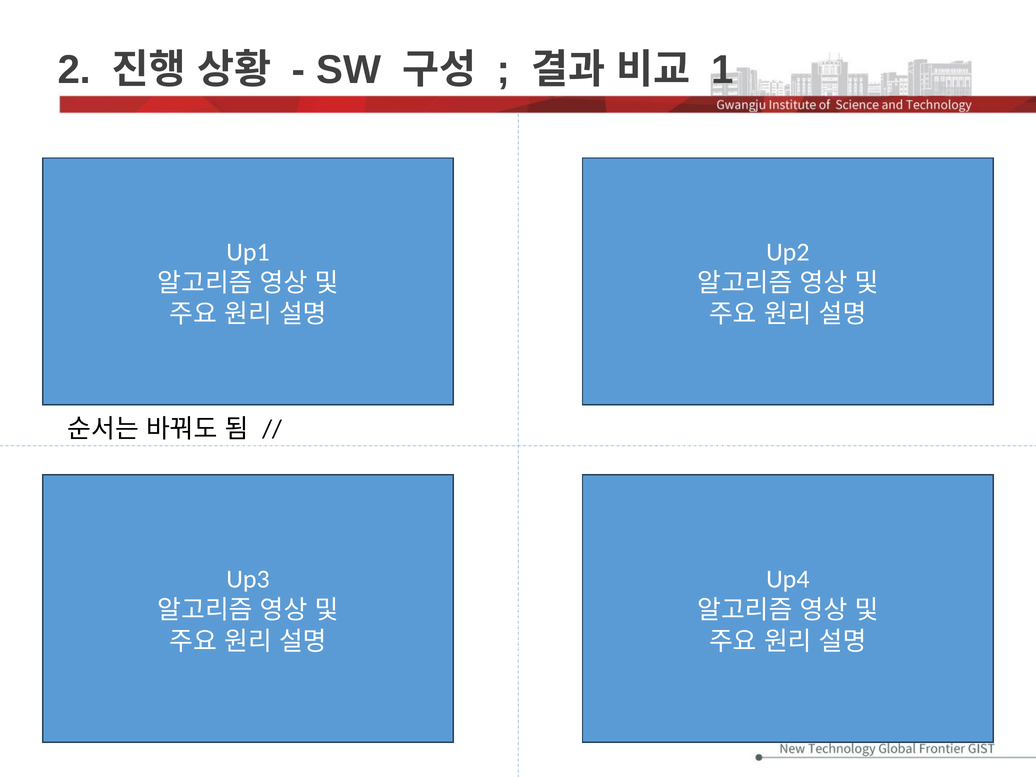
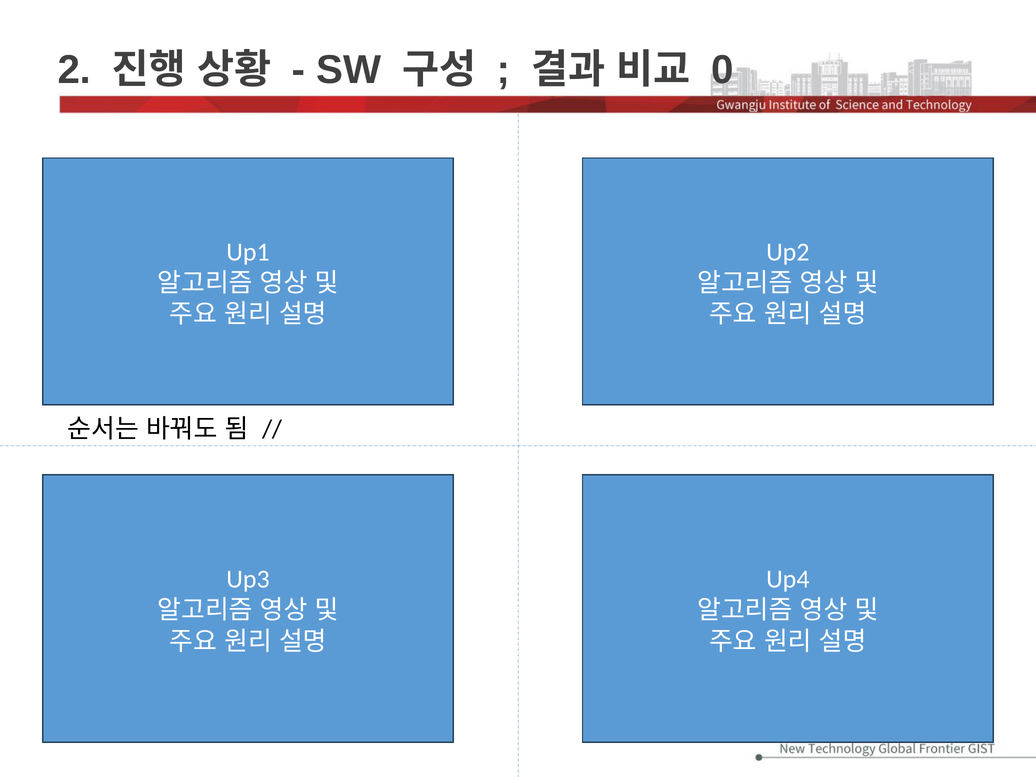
1: 1 -> 0 (722, 70)
